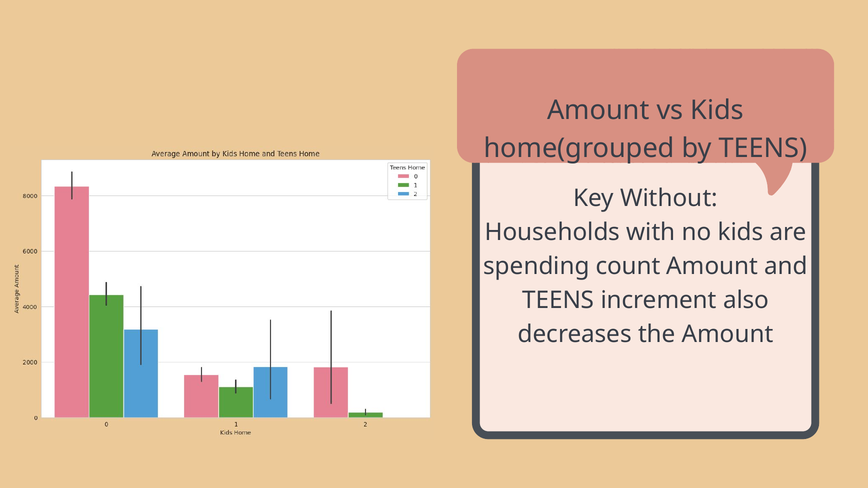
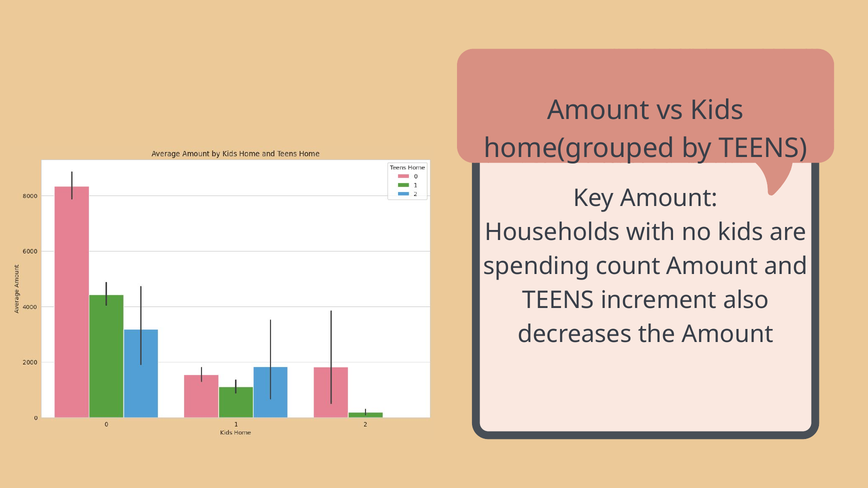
Key Without: Without -> Amount (669, 199)
